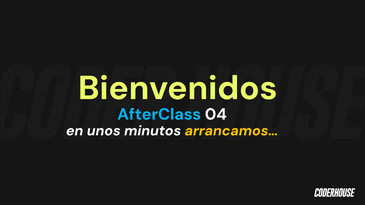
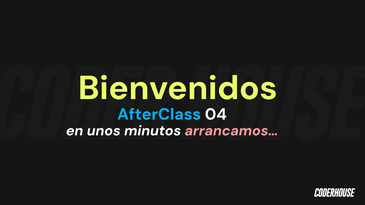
arrancamos… colour: yellow -> pink (231, 131)
